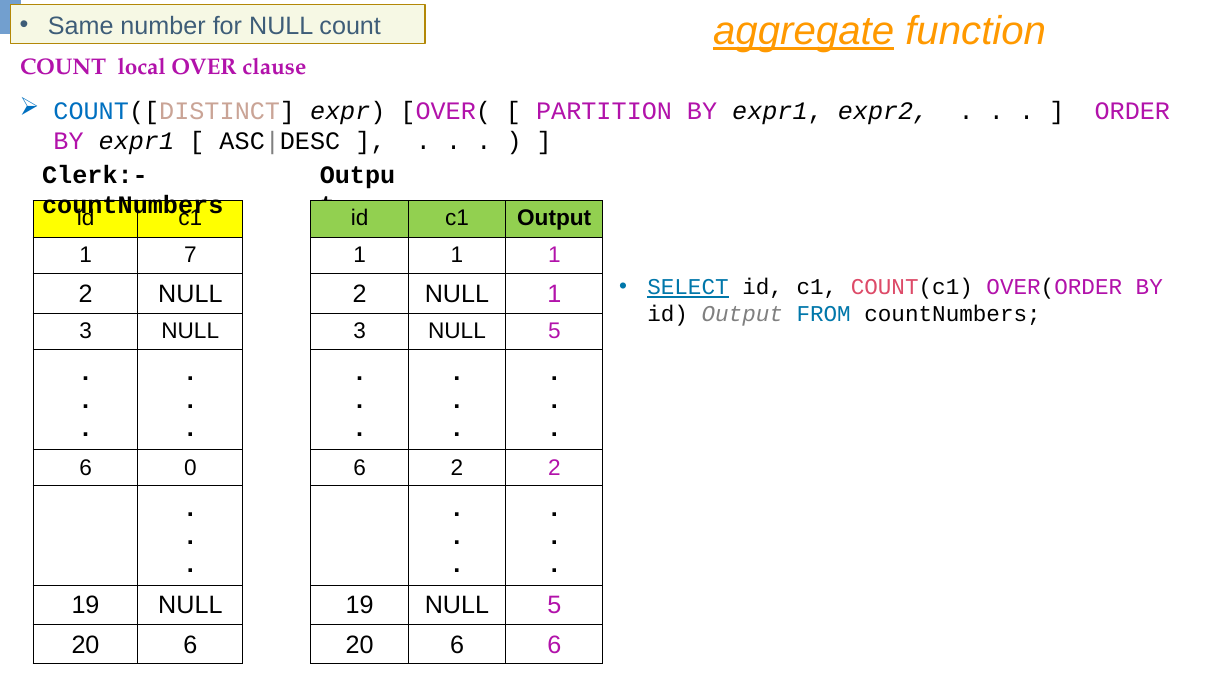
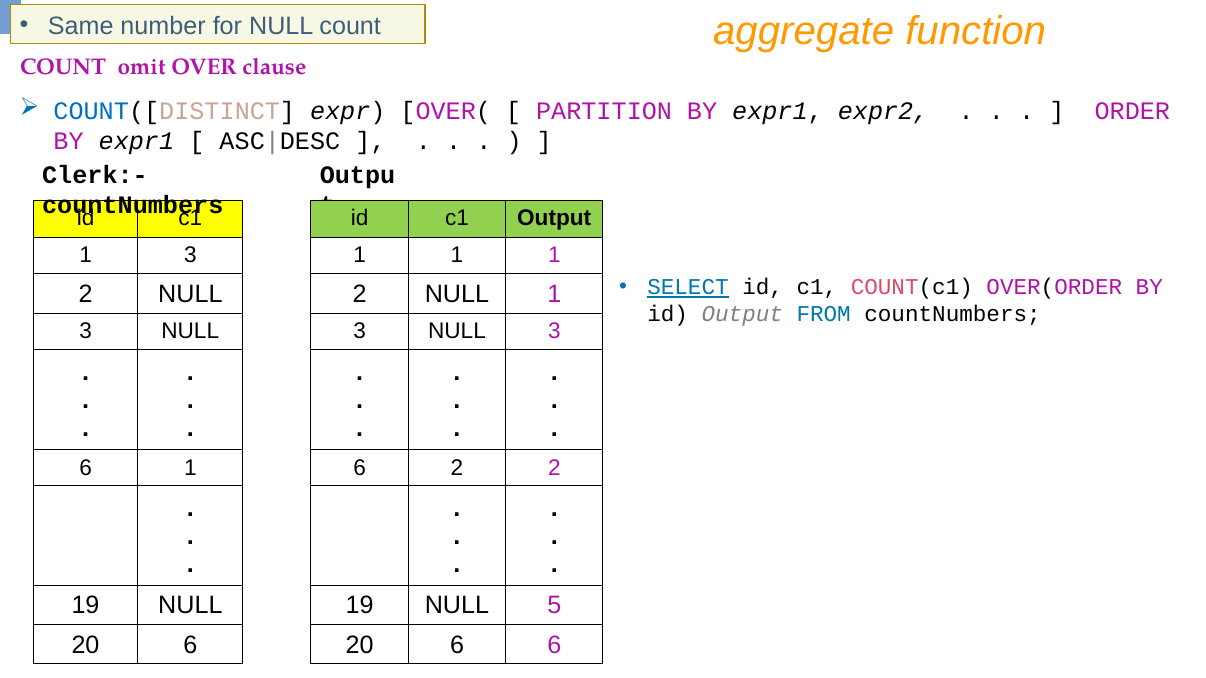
aggregate underline: present -> none (804, 31)
local: local -> omit (142, 67)
7: 7 -> 3 (190, 255)
3 NULL 5: 5 -> 3 (554, 331)
6 0: 0 -> 1 (190, 468)
